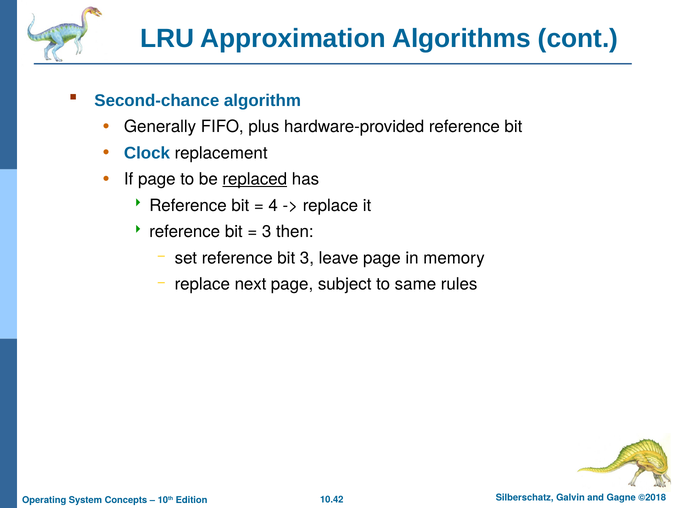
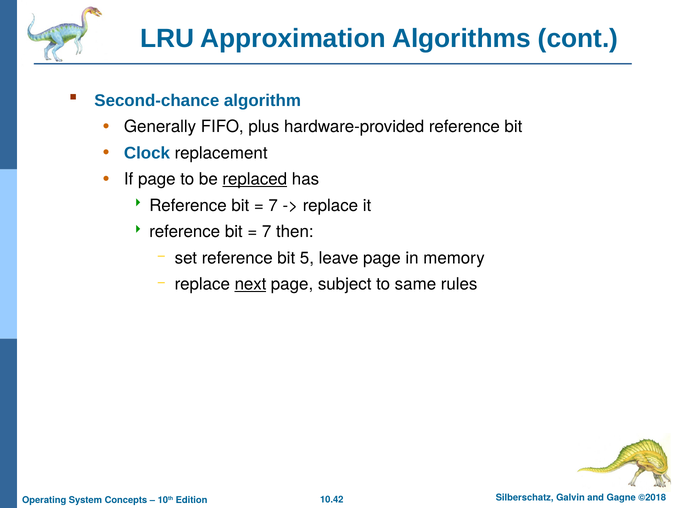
4: 4 -> 7 (273, 206)
3: 3 -> 7 (267, 232)
bit 3: 3 -> 5 (307, 258)
next underline: none -> present (251, 284)
